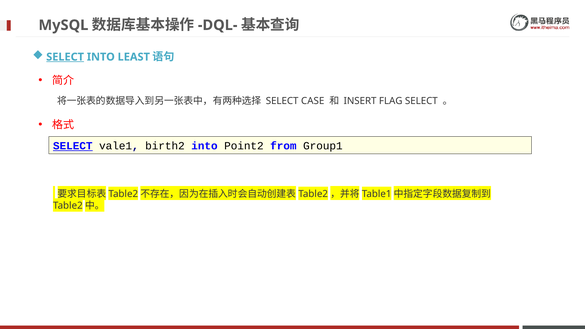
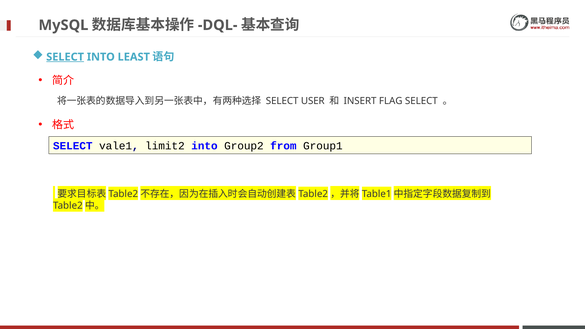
CASE: CASE -> USER (313, 101)
SELECT underline: present -> none (73, 146)
birth2: birth2 -> limit2 (165, 146)
Point2: Point2 -> Group2 (244, 146)
